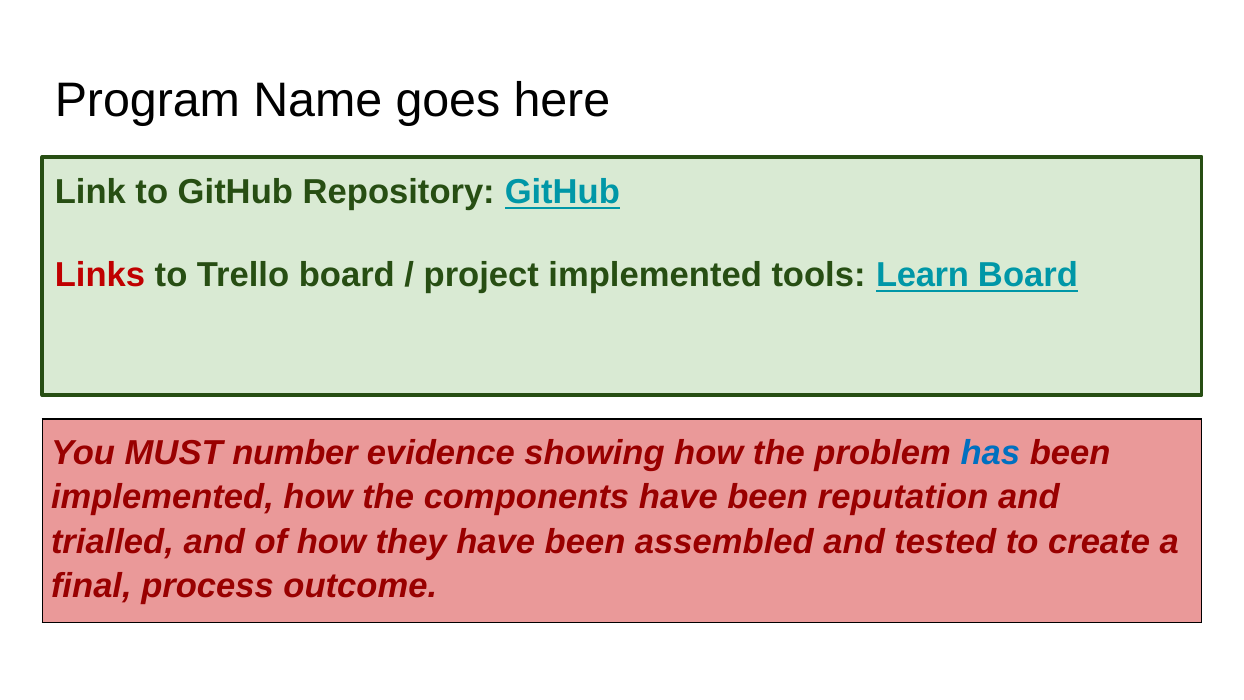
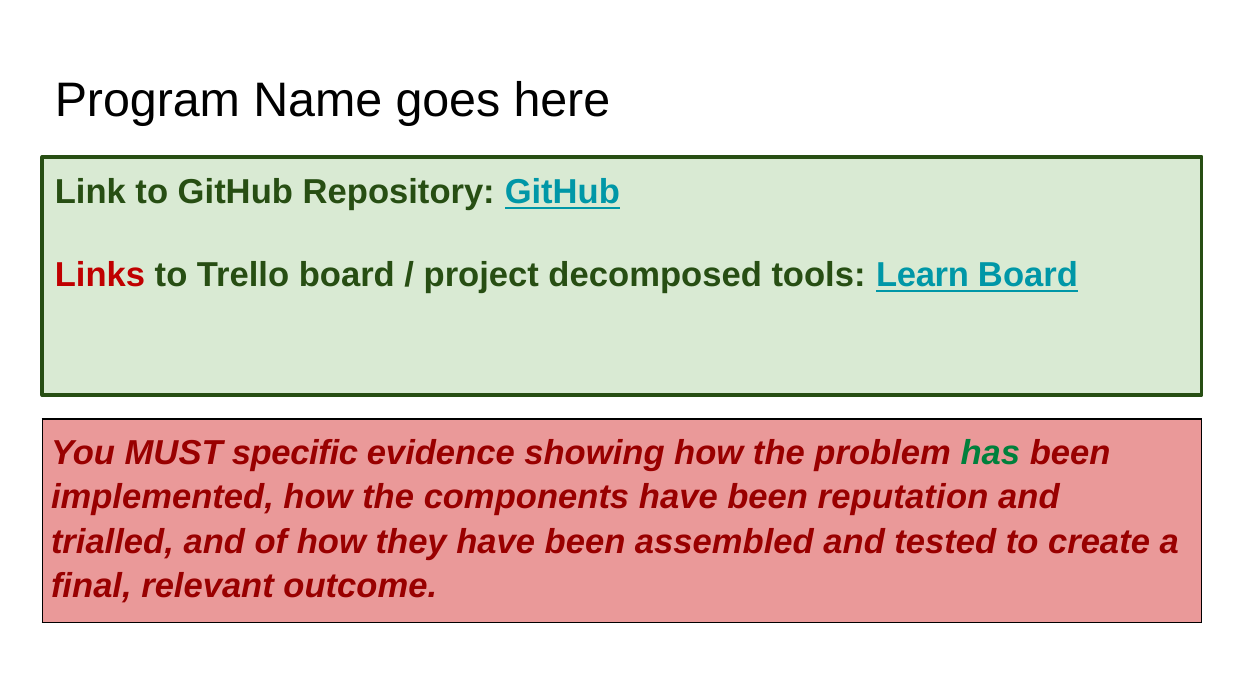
project implemented: implemented -> decomposed (655, 275)
number: number -> specific (295, 453)
has colour: blue -> green (990, 453)
process: process -> relevant (208, 586)
